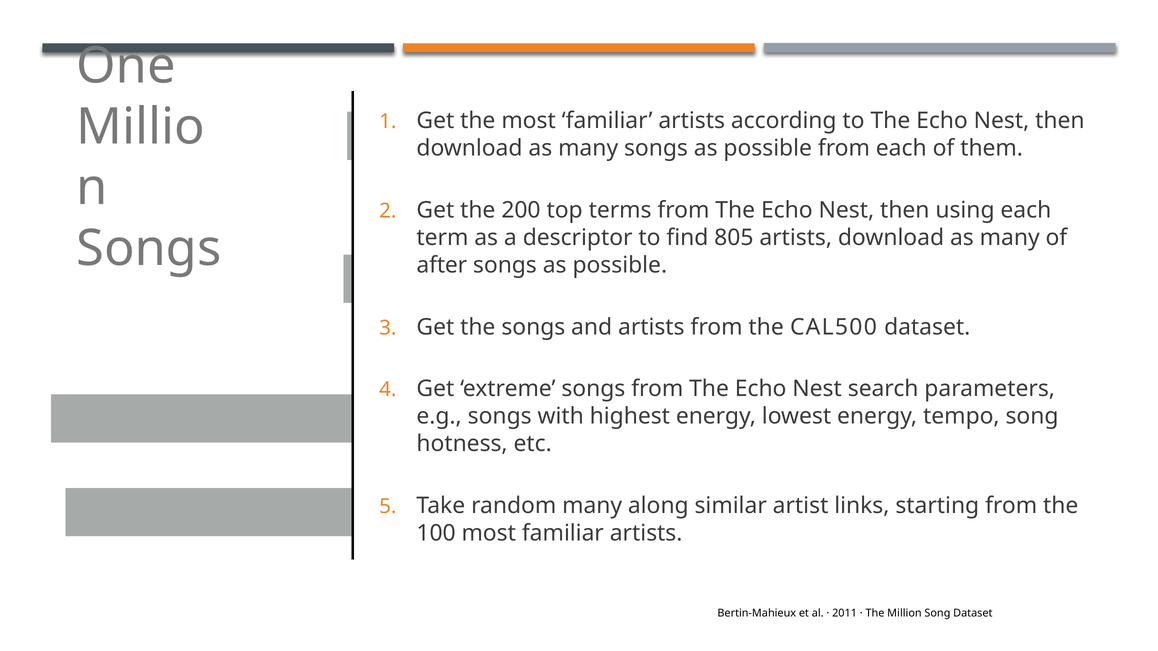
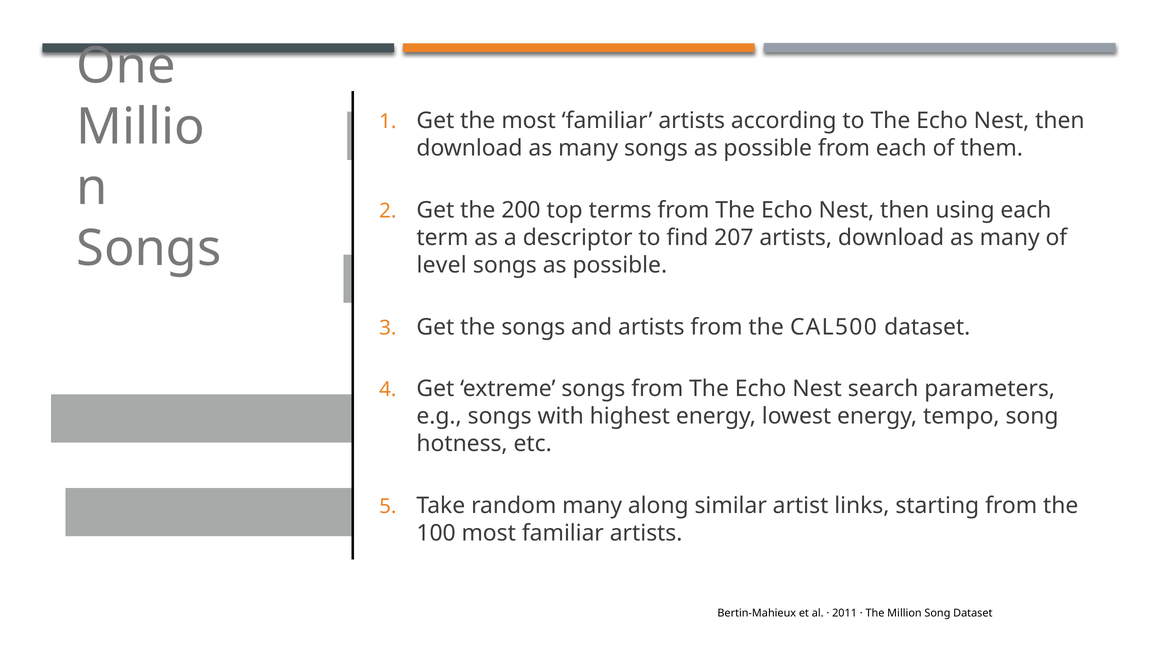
805: 805 -> 207 (734, 238)
after: after -> level (442, 265)
